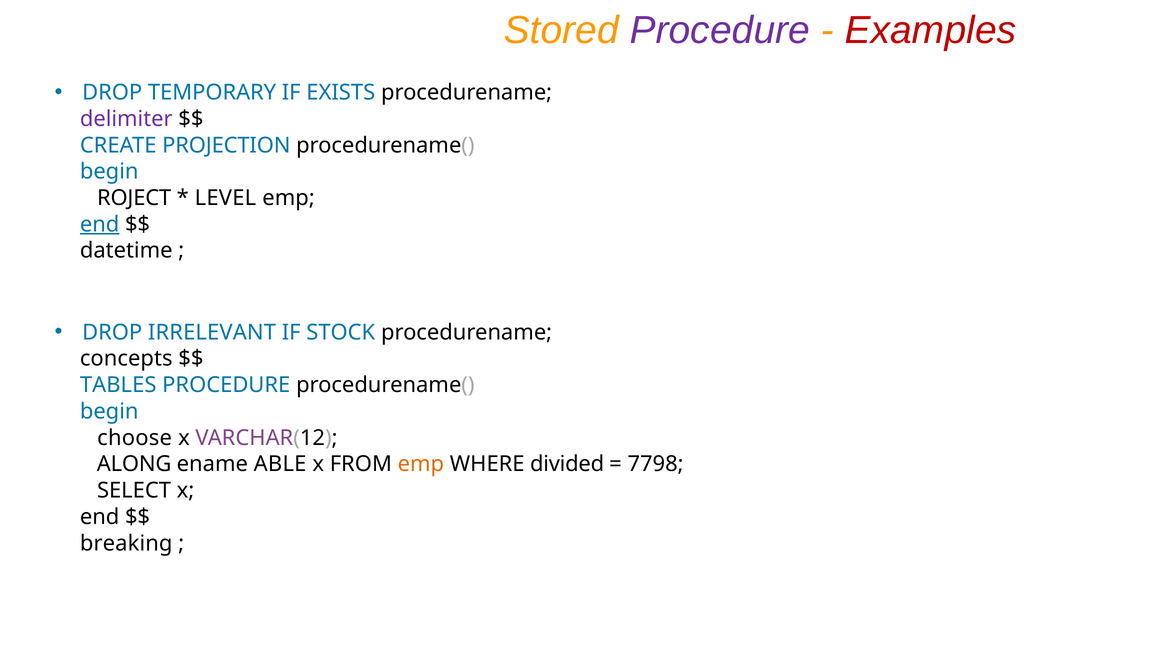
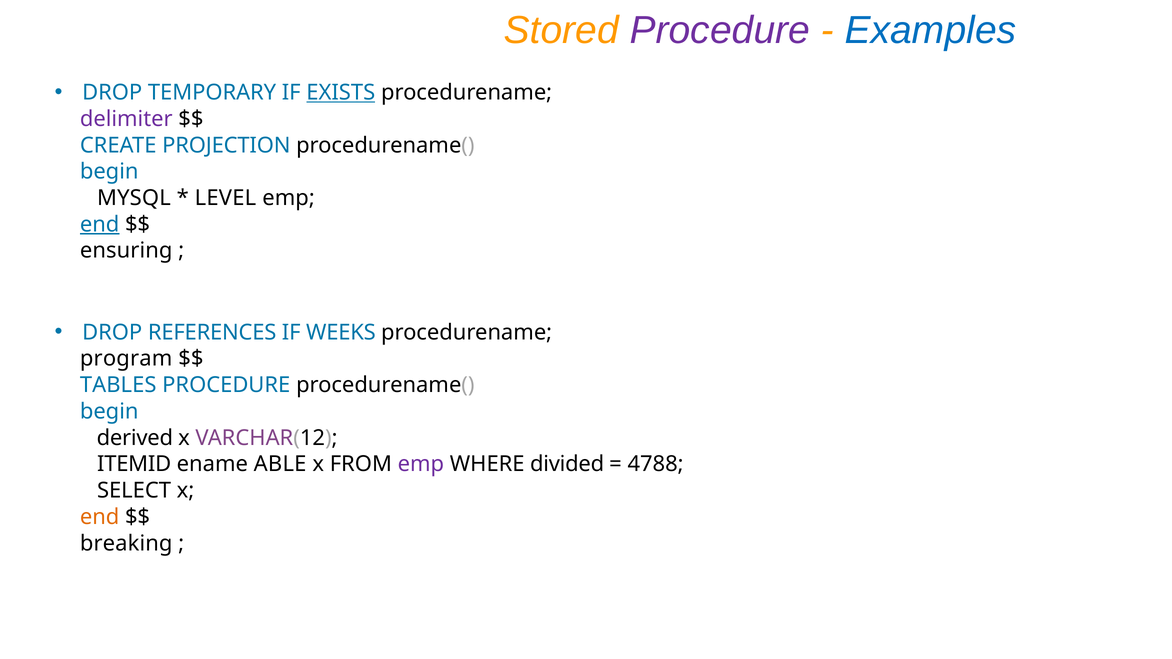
Examples colour: red -> blue (930, 31)
EXISTS underline: none -> present (341, 93)
ROJECT: ROJECT -> MYSQL (134, 198)
datetime: datetime -> ensuring (126, 251)
IRRELEVANT: IRRELEVANT -> REFERENCES (212, 333)
STOCK: STOCK -> WEEKS (341, 333)
concepts: concepts -> program (126, 359)
choose: choose -> derived (135, 438)
ALONG: ALONG -> ITEMID (134, 464)
emp colour: orange -> purple (421, 464)
7798: 7798 -> 4788 (656, 464)
end colour: black -> orange (100, 517)
